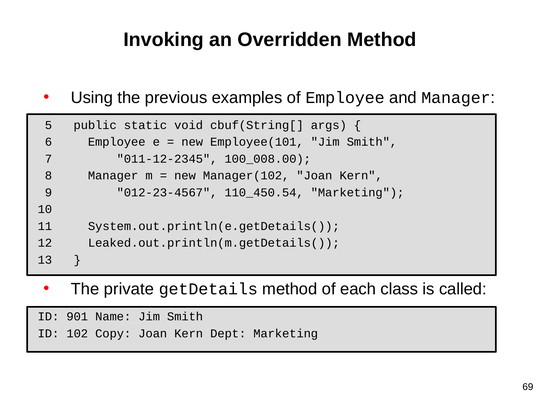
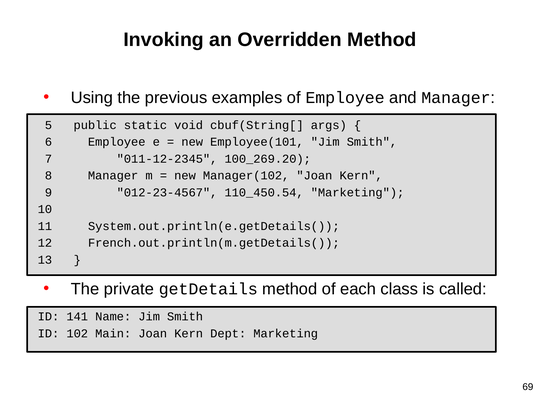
100_008.00: 100_008.00 -> 100_269.20 (268, 159)
Leaked.out.println(m.getDetails(: Leaked.out.println(m.getDetails( -> French.out.println(m.getDetails( (214, 243)
901: 901 -> 141 (77, 316)
Copy: Copy -> Main (113, 333)
